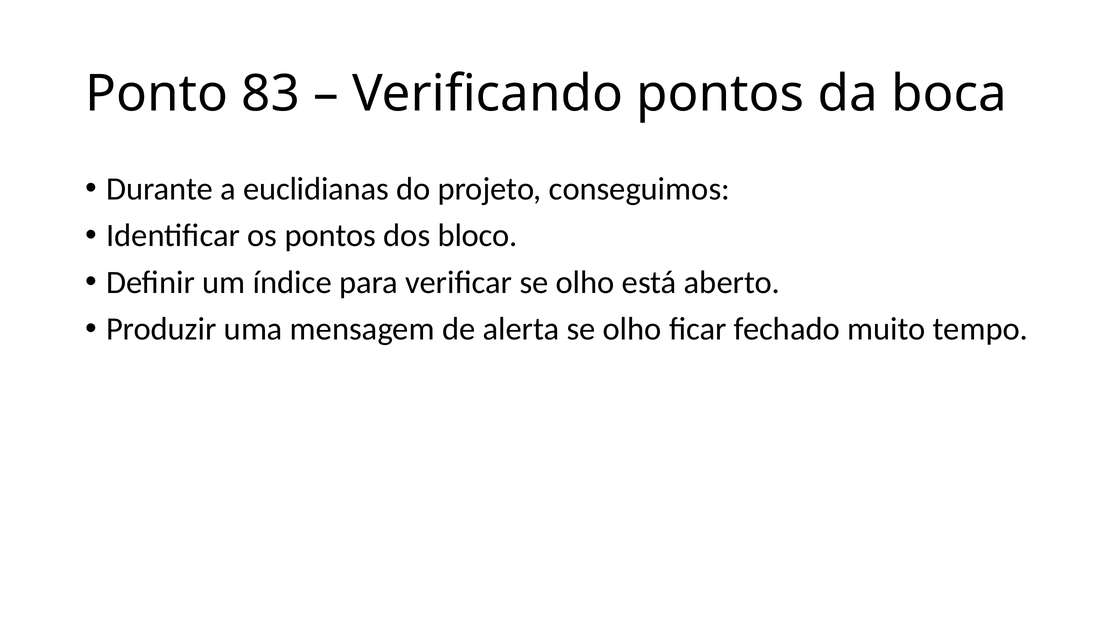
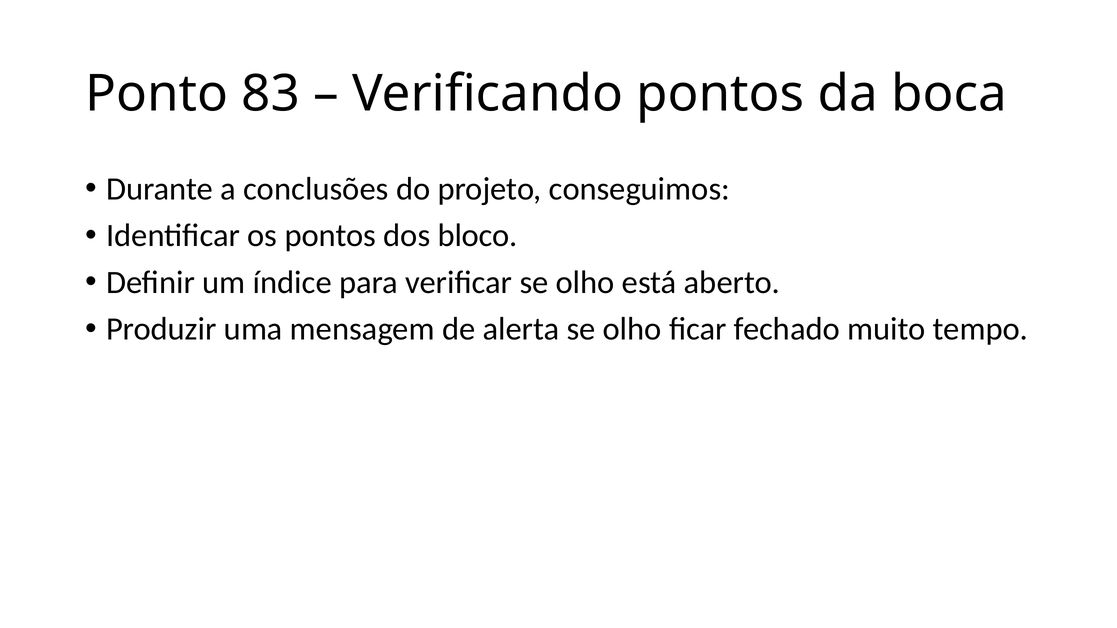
euclidianas: euclidianas -> conclusões (316, 189)
